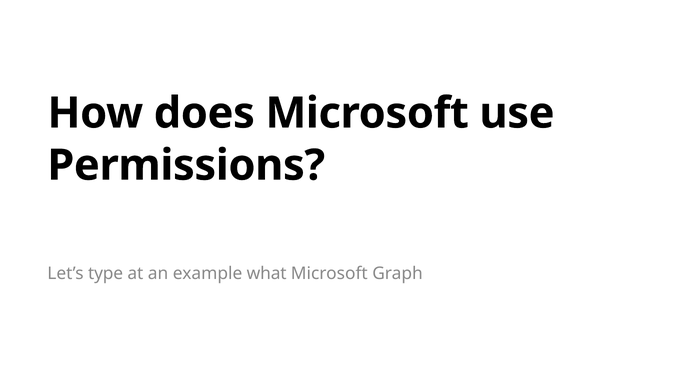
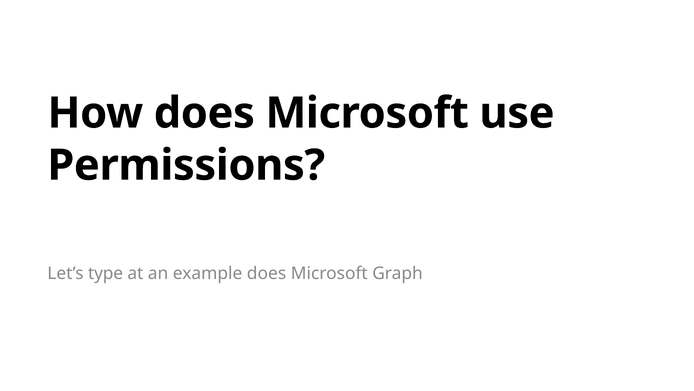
example what: what -> does (267, 273)
